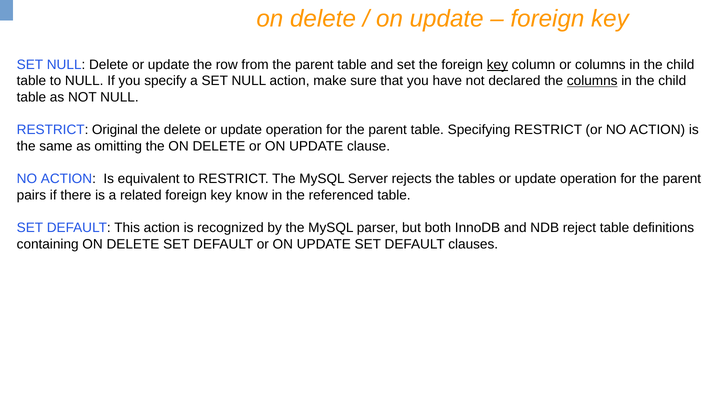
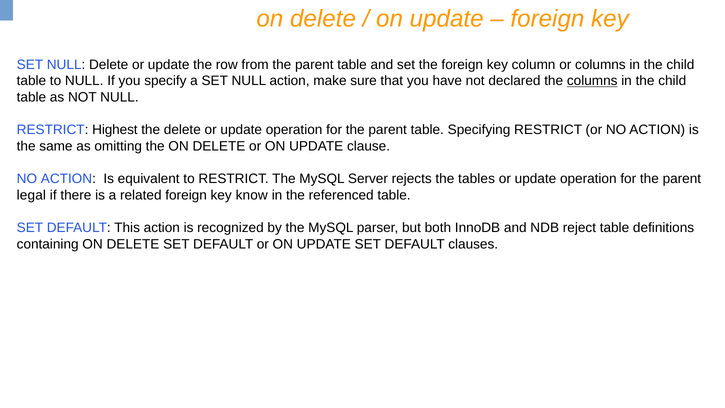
key underline: present -> none (497, 65)
Original: Original -> Highest (115, 130)
pairs: pairs -> legal (31, 195)
